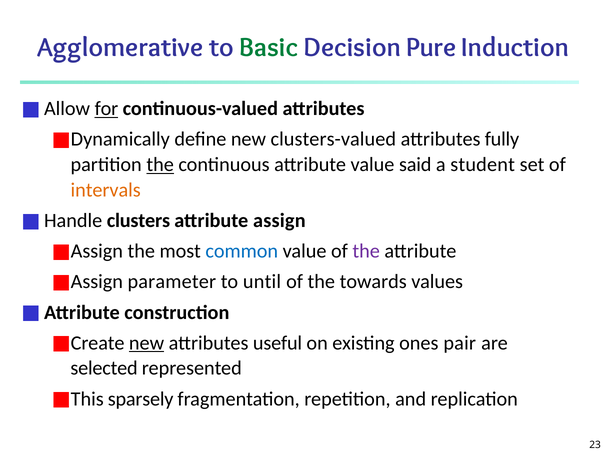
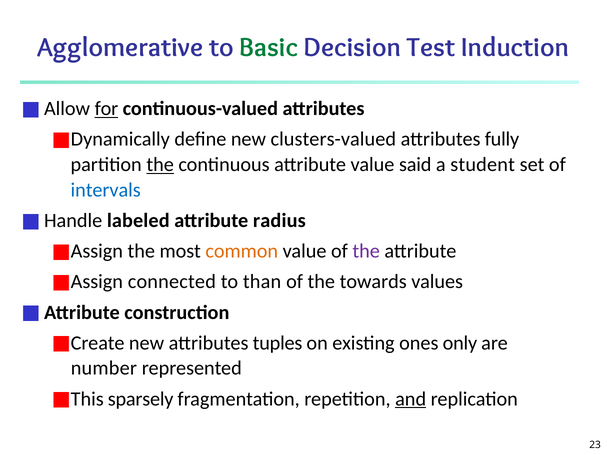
Pure: Pure -> Test (431, 47)
intervals colour: orange -> blue (106, 190)
clusters: clusters -> labeled (138, 221)
assign: assign -> radius (279, 221)
common colour: blue -> orange (242, 251)
parameter: parameter -> connected (172, 282)
until: until -> than (262, 282)
new underline: present -> none (147, 343)
useful: useful -> tuples (278, 343)
pair: pair -> only (460, 343)
selected: selected -> number (104, 369)
and underline: none -> present (411, 399)
